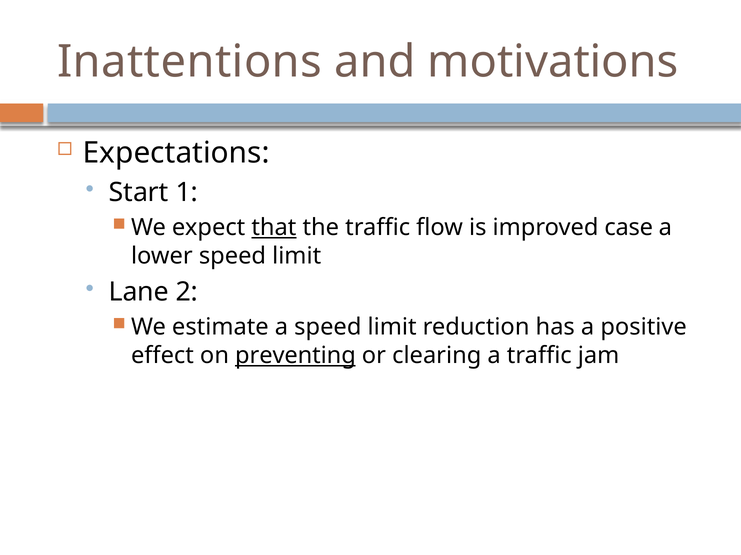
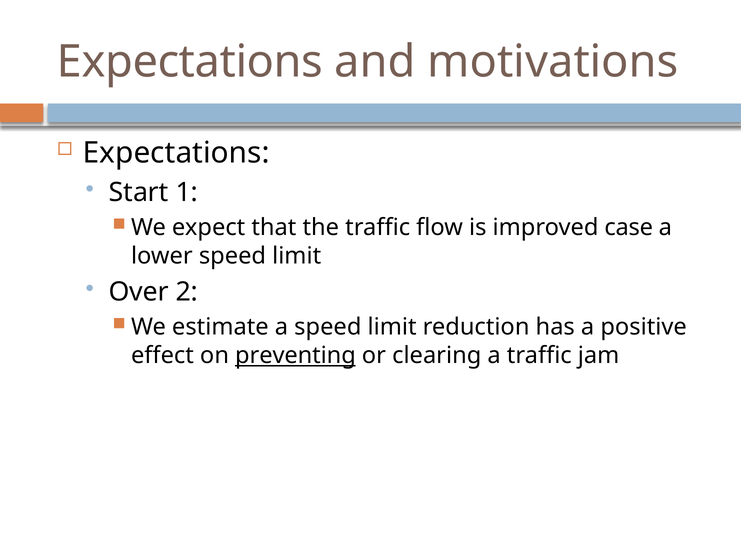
Inattentions: Inattentions -> Expectations (190, 62)
that underline: present -> none (274, 228)
Lane: Lane -> Over (139, 292)
